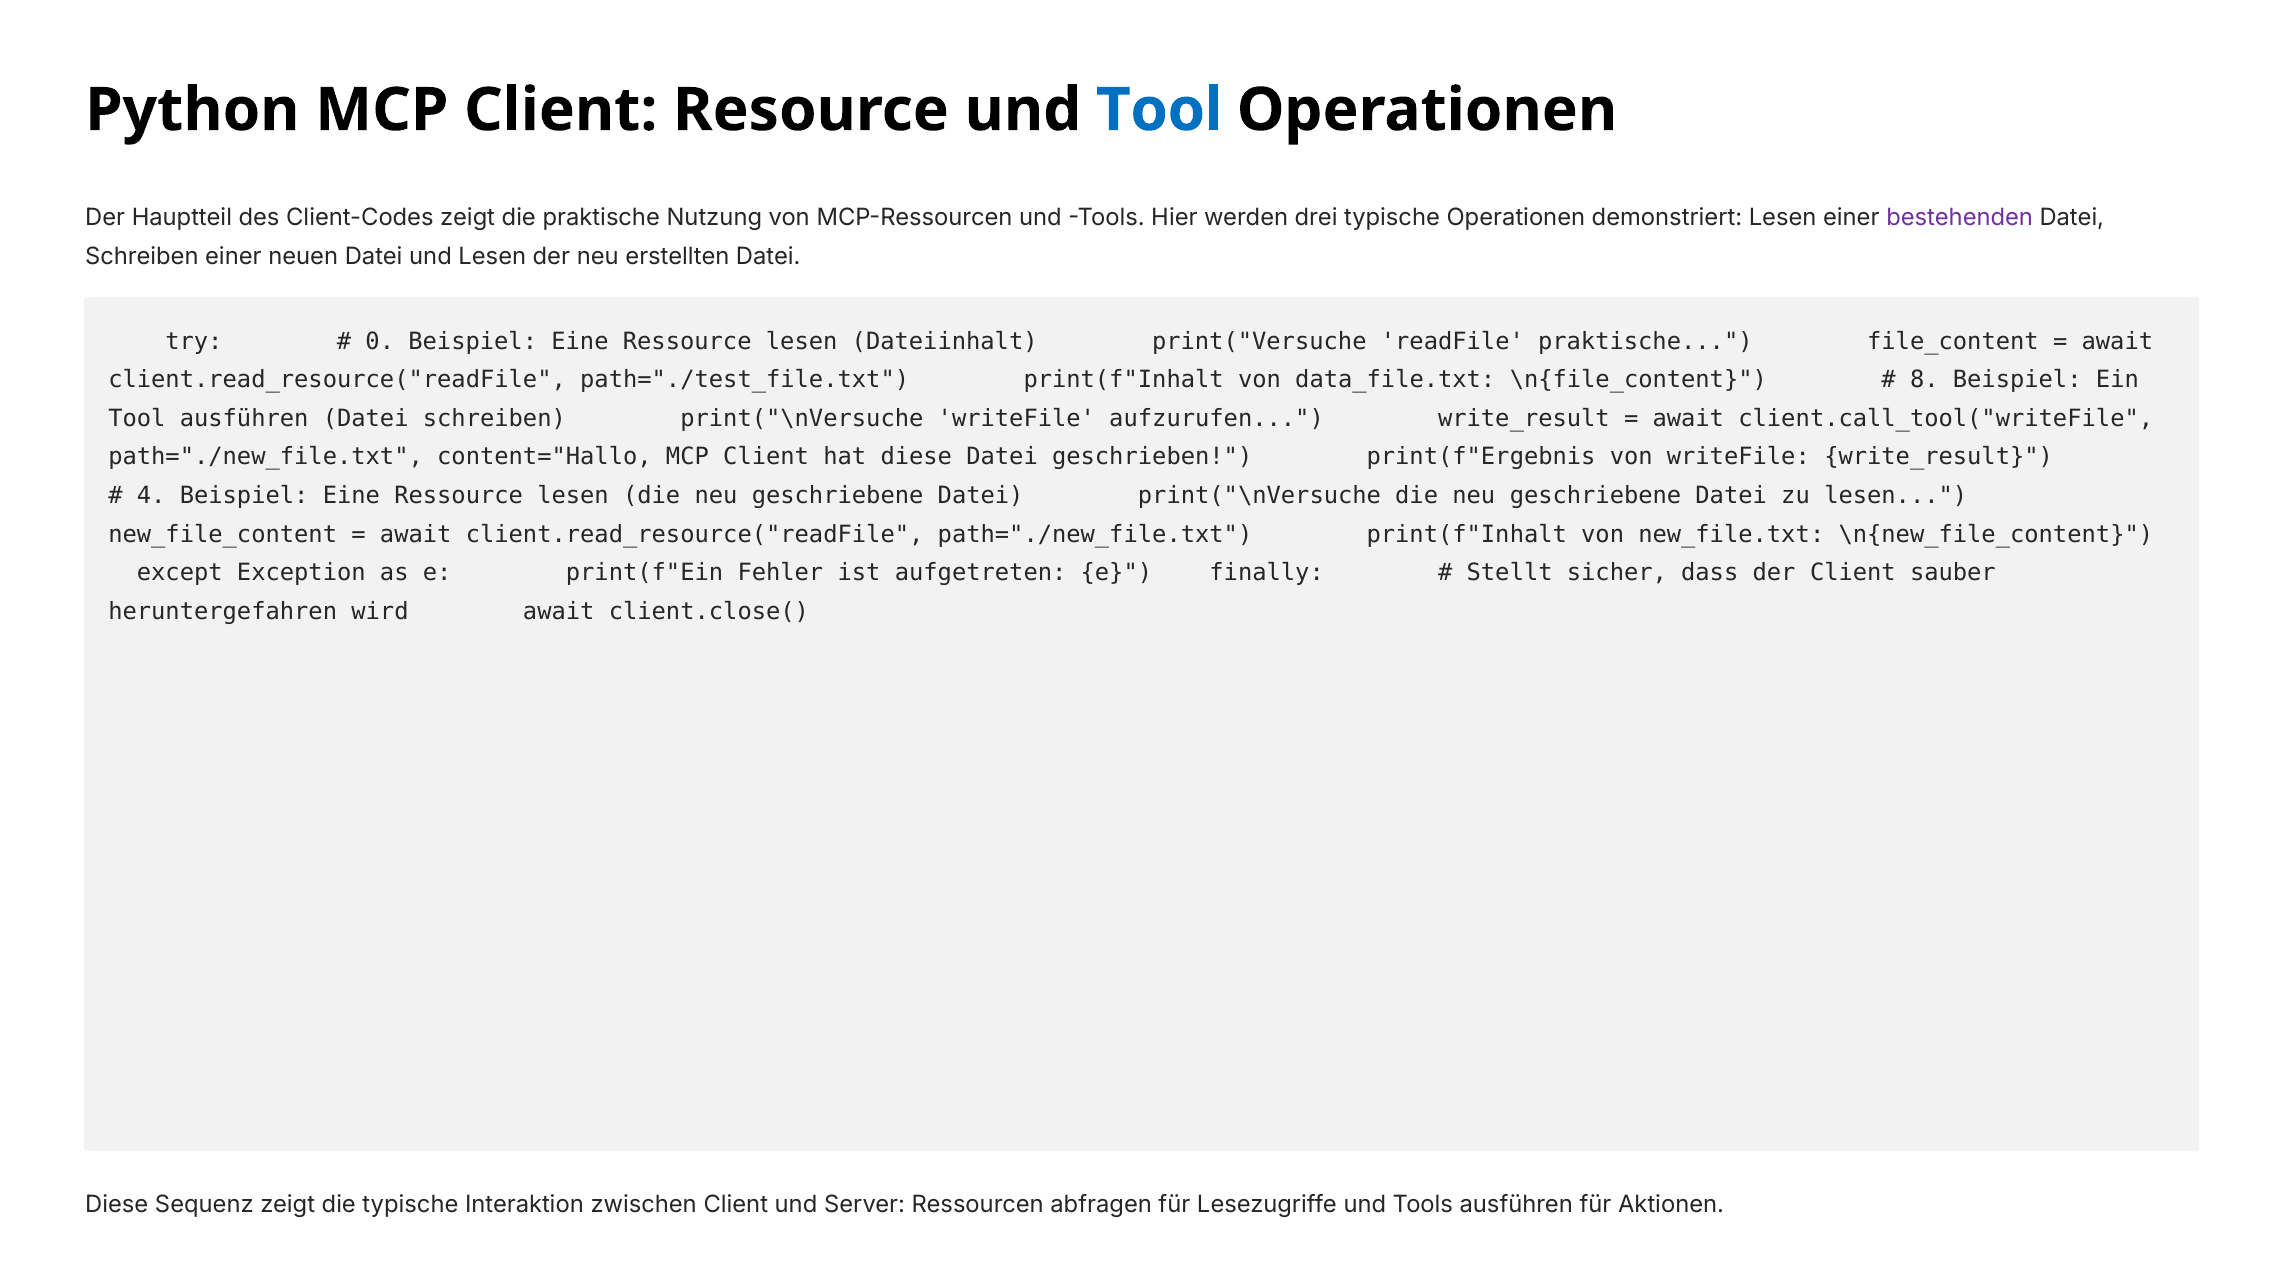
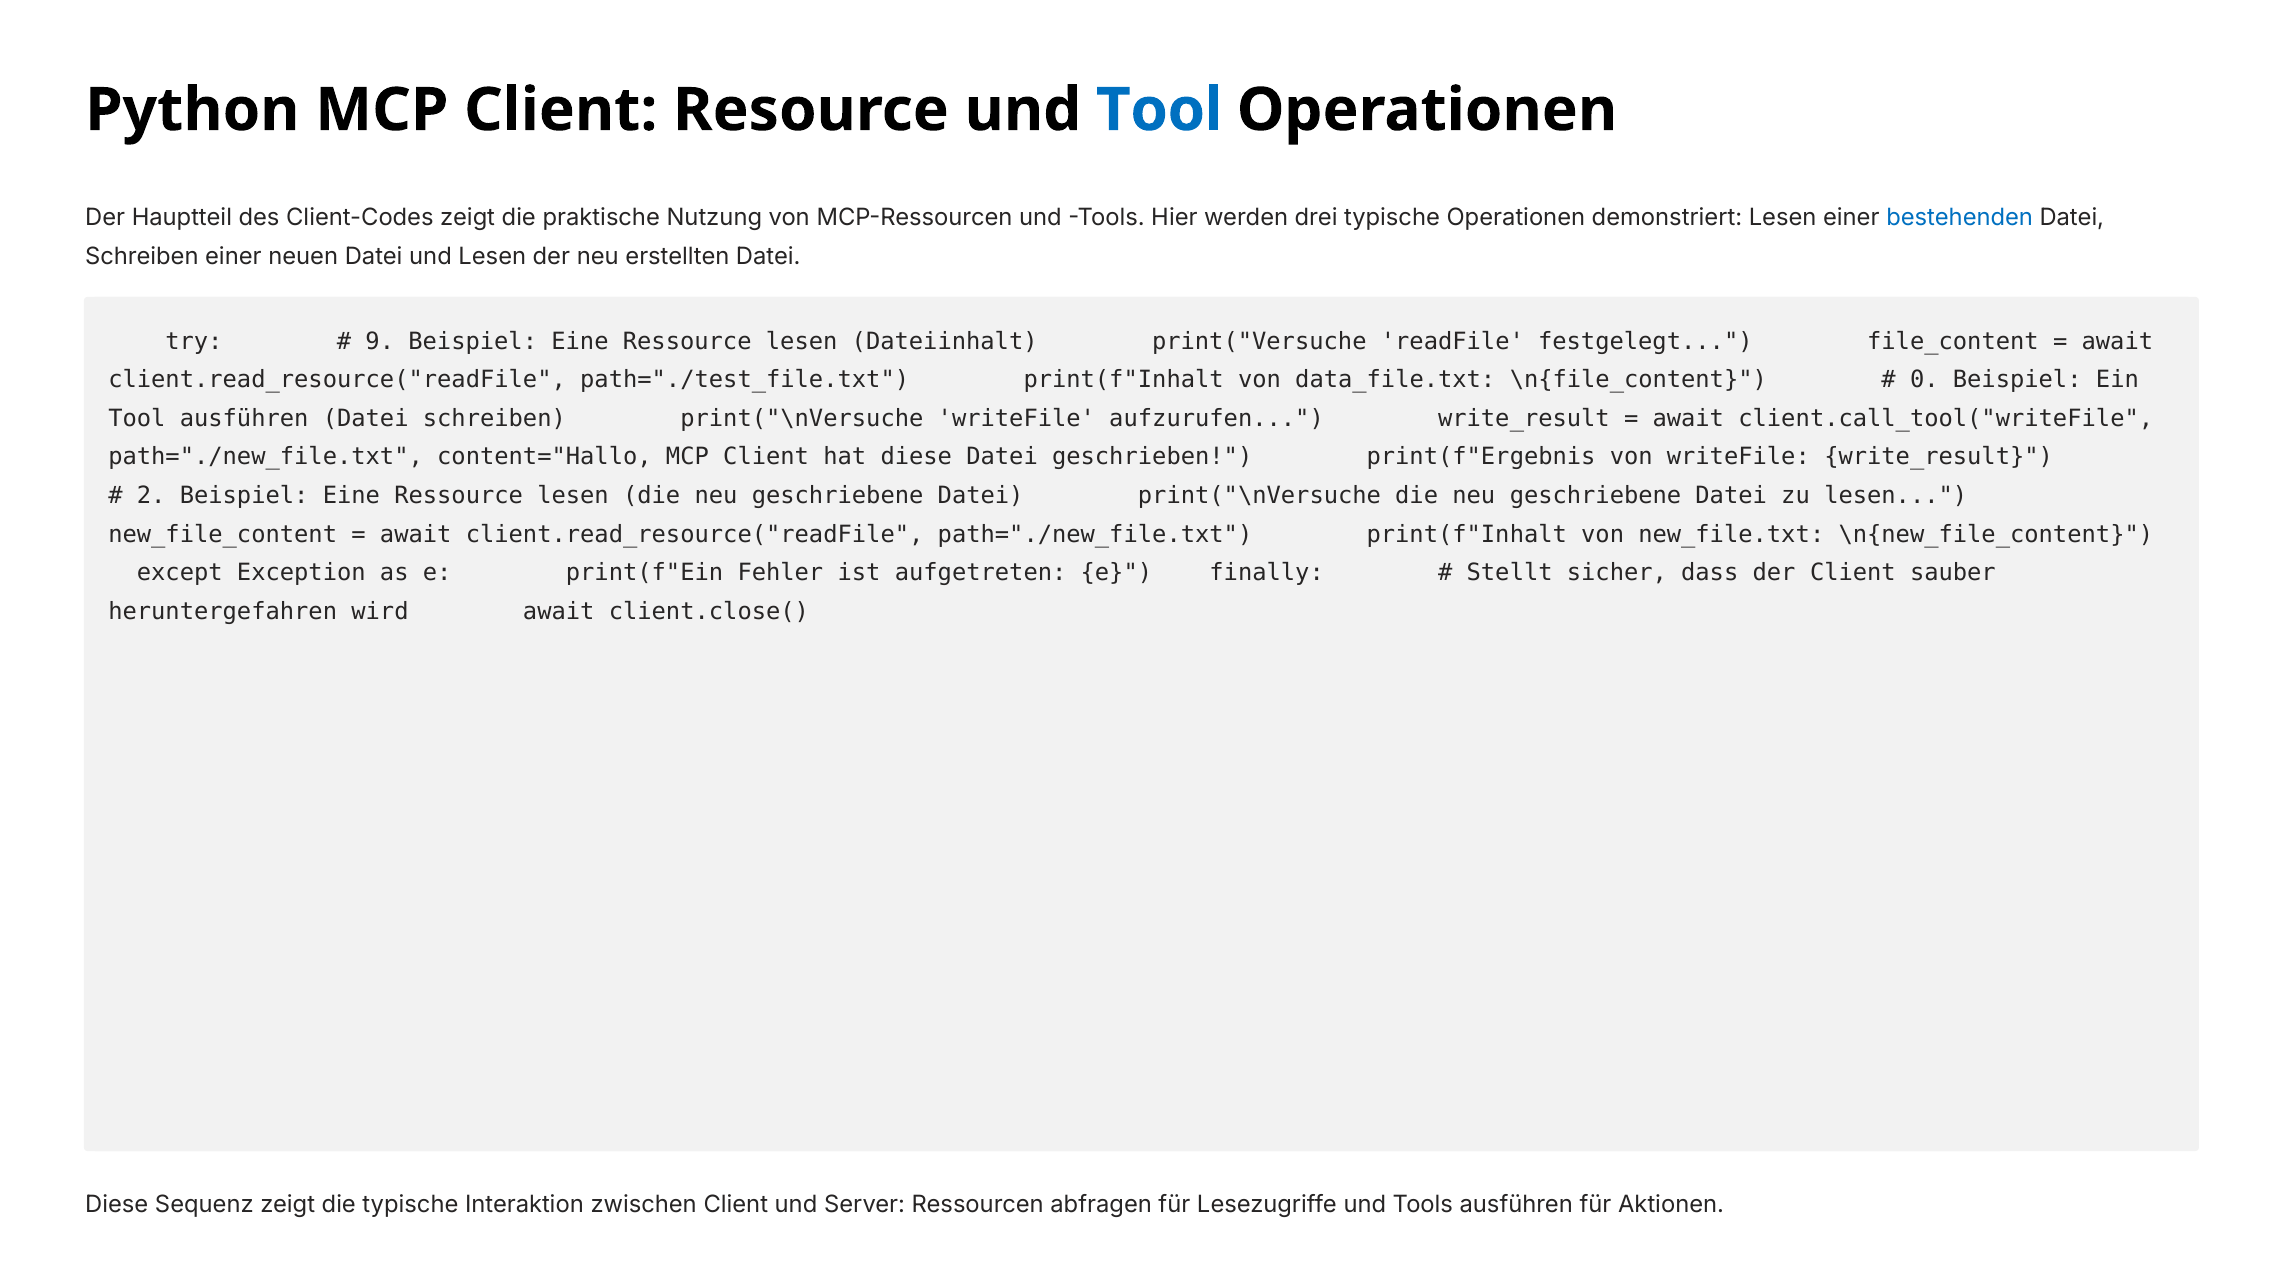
bestehenden colour: purple -> blue (1960, 218)
0: 0 -> 9 (380, 341)
readFile praktische: praktische -> festgelegt (1645, 341)
8: 8 -> 0 (1924, 380)
4: 4 -> 2 (151, 496)
